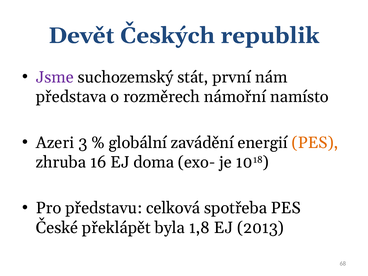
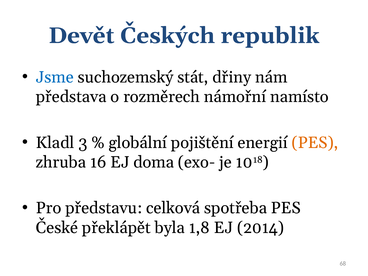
Jsme colour: purple -> blue (55, 77)
první: první -> dřiny (232, 77)
Azeri: Azeri -> Kladl (55, 143)
zavádění: zavádění -> pojištění (202, 143)
2013: 2013 -> 2014 (260, 228)
